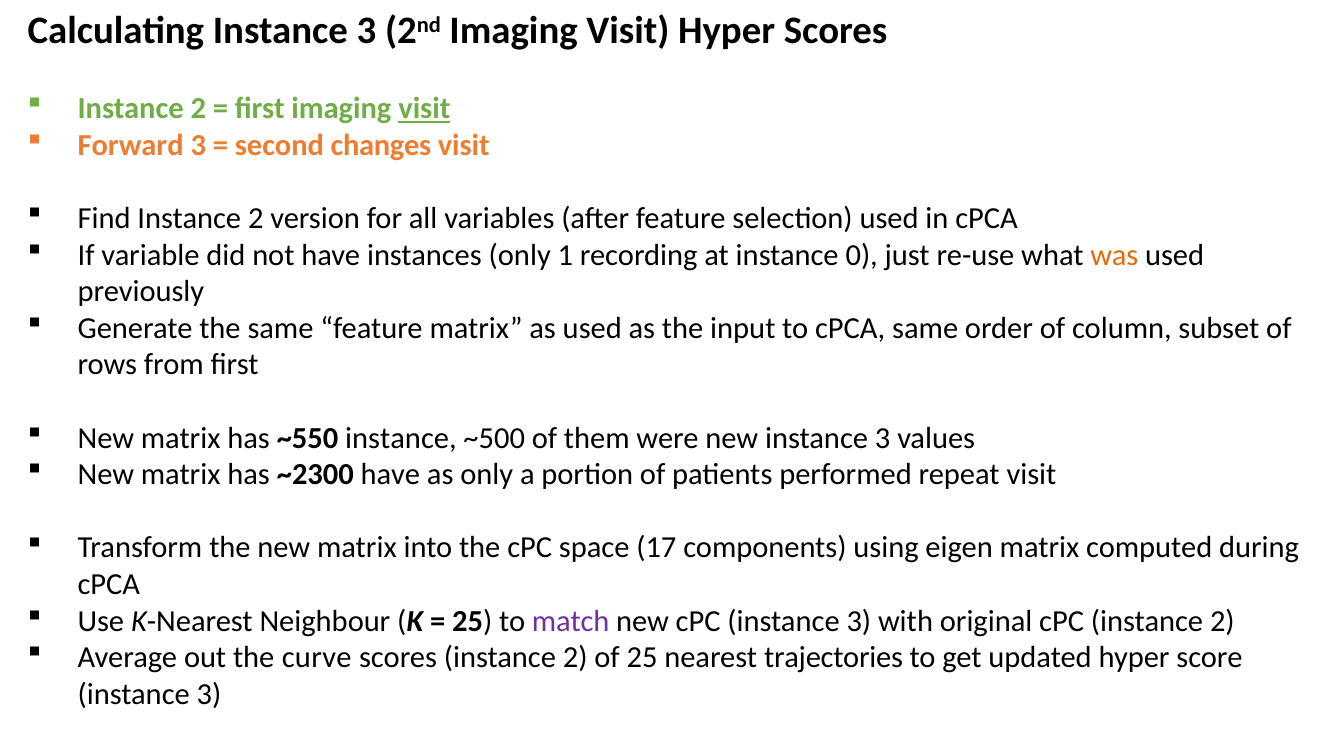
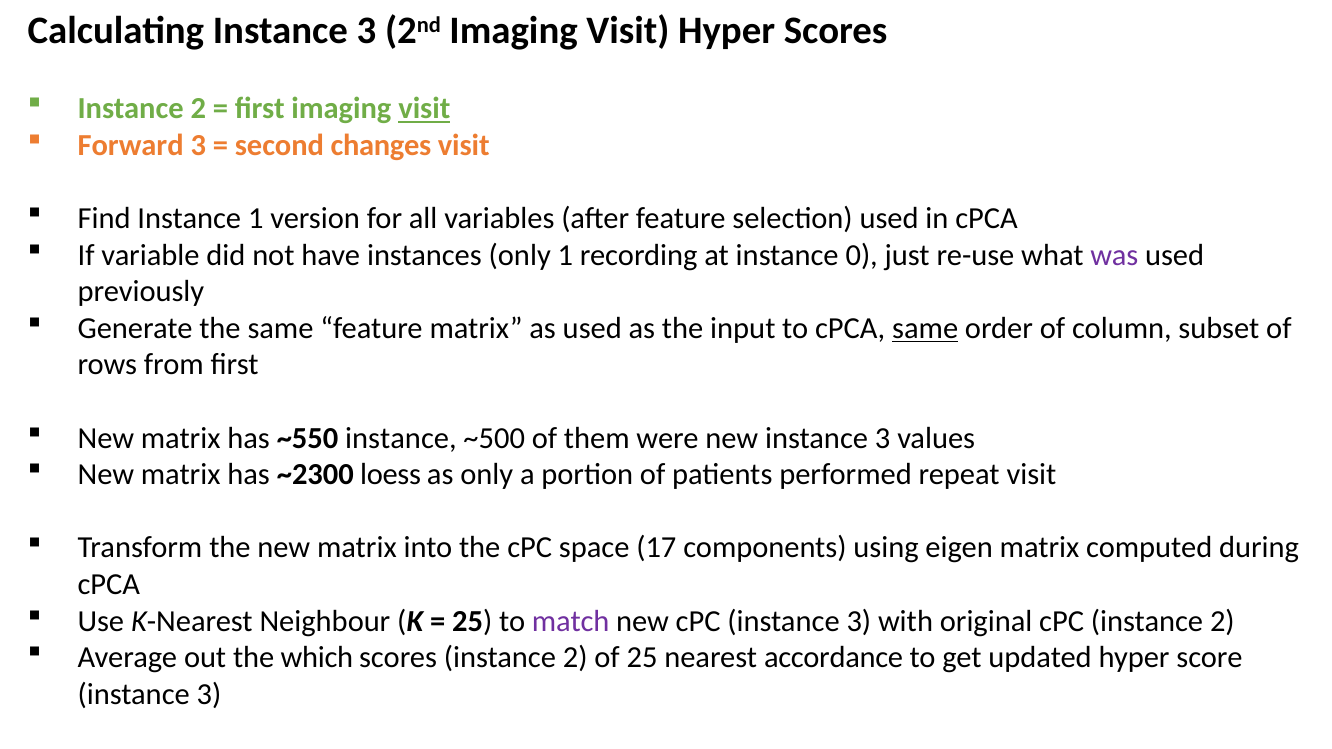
Find Instance 2: 2 -> 1 (256, 219)
was colour: orange -> purple (1114, 255)
same underline: none -> present (925, 328)
~2300 have: have -> loess (391, 475)
curve: curve -> which (317, 658)
trajectories: trajectories -> accordance (834, 658)
